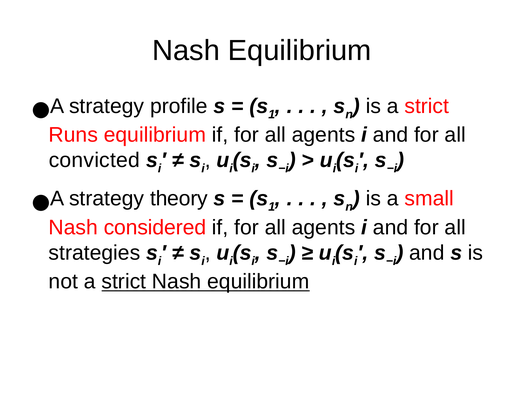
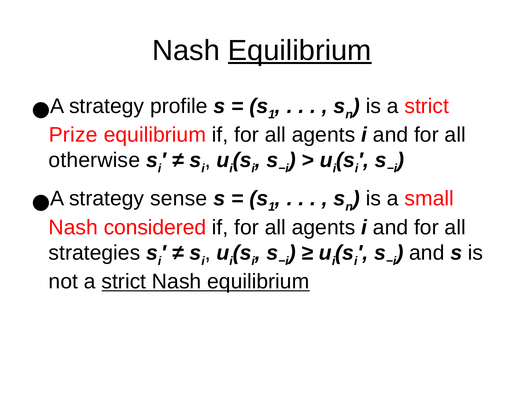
Equilibrium underline: none -> present (300, 50)
Runs: Runs -> Prize (73, 135)
convicted: convicted -> otherwise (94, 160)
theory: theory -> sense (179, 199)
